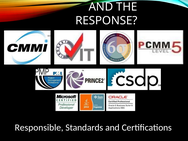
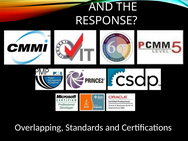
Responsible: Responsible -> Overlapping (39, 128)
